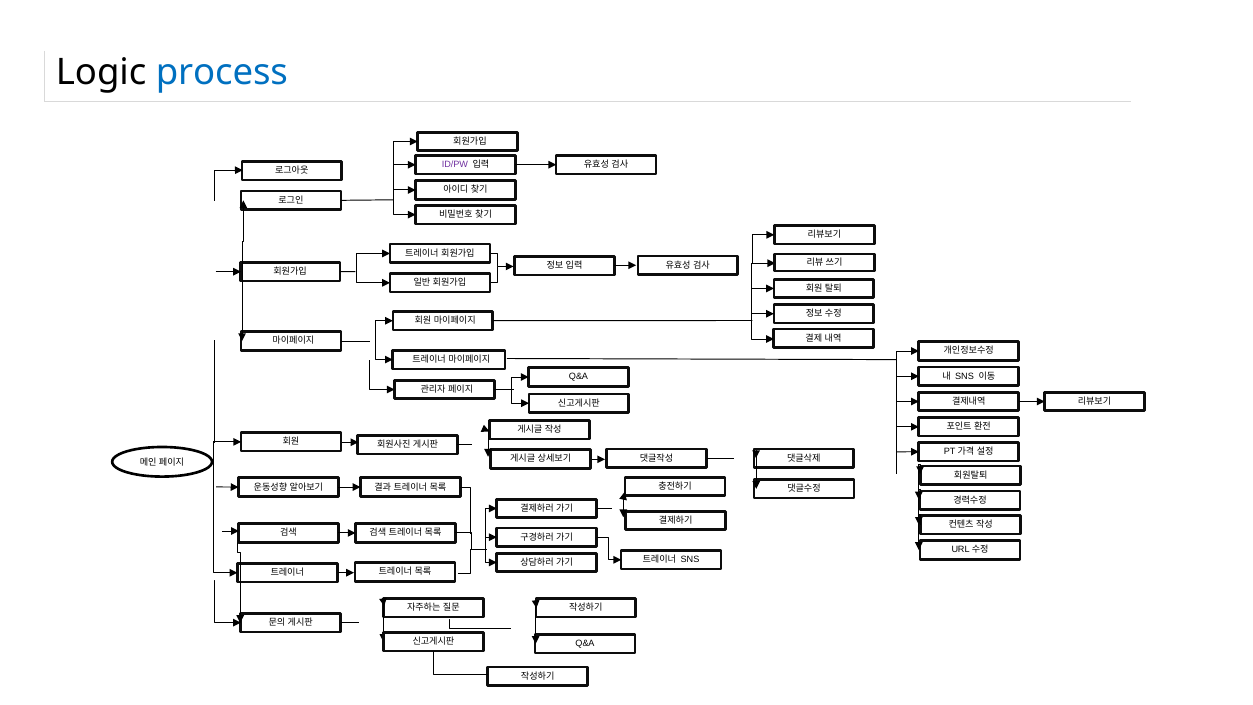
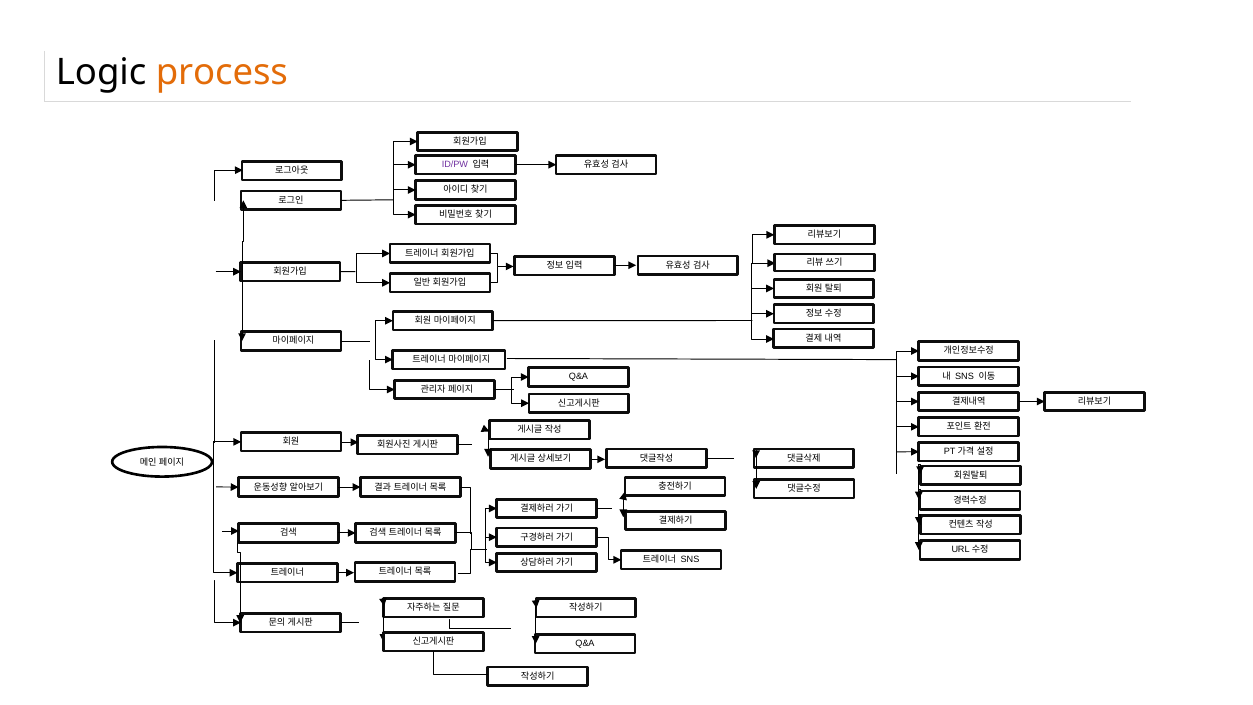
process colour: blue -> orange (222, 72)
